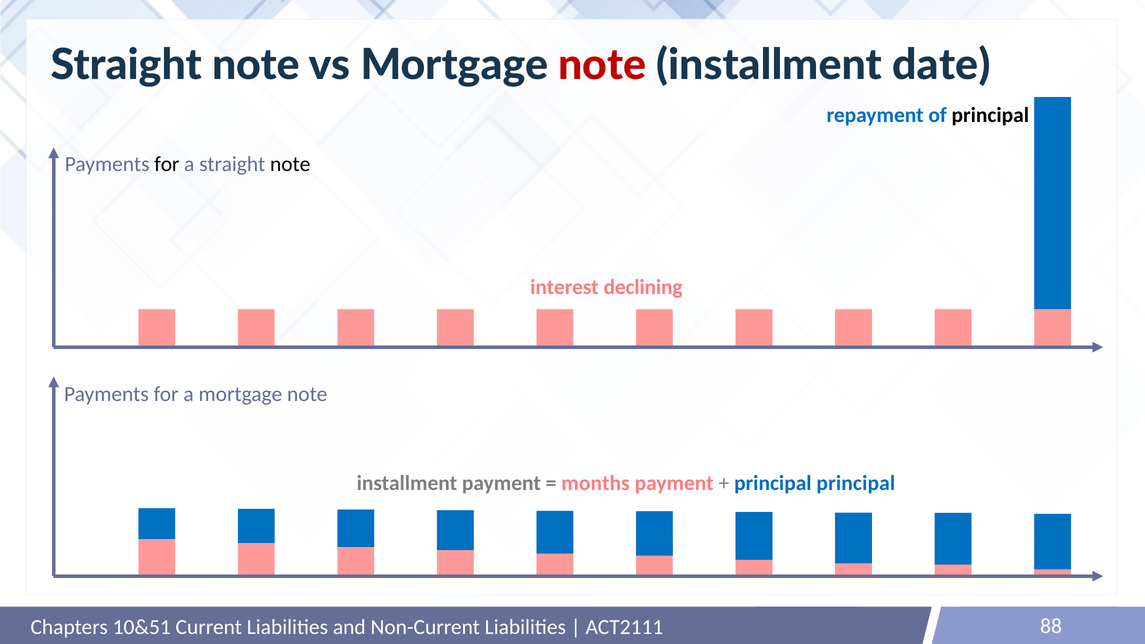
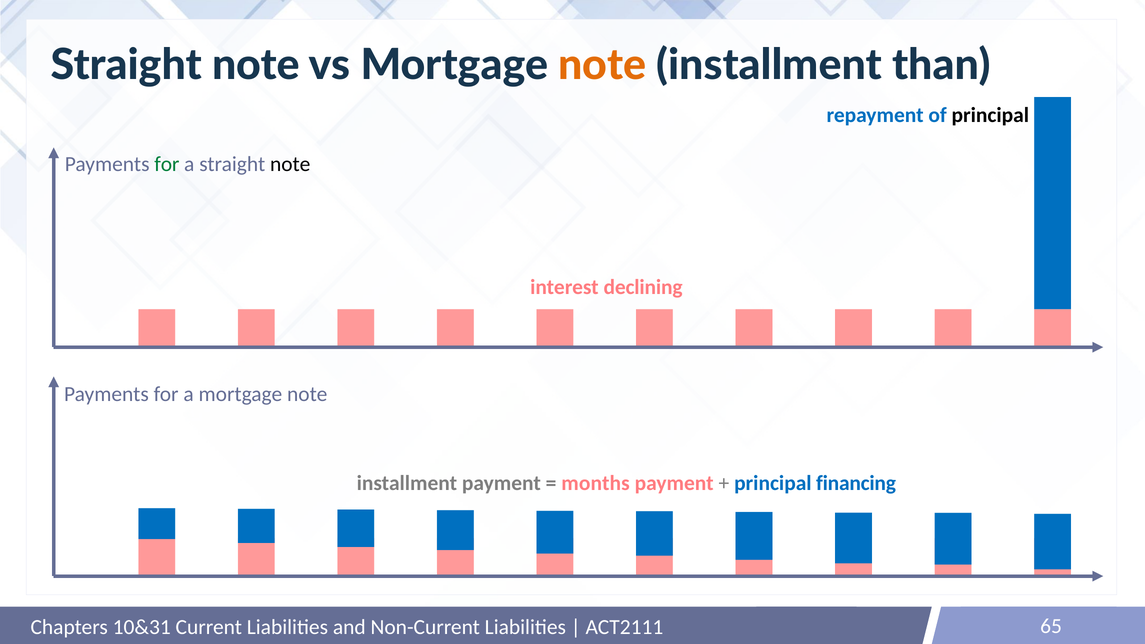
note colour: red -> orange (602, 65)
date: date -> than (942, 65)
for colour: black -> green (167, 164)
principal principal: principal -> financing (856, 483)
10&51: 10&51 -> 10&31 (142, 627)
88: 88 -> 65 (1051, 626)
